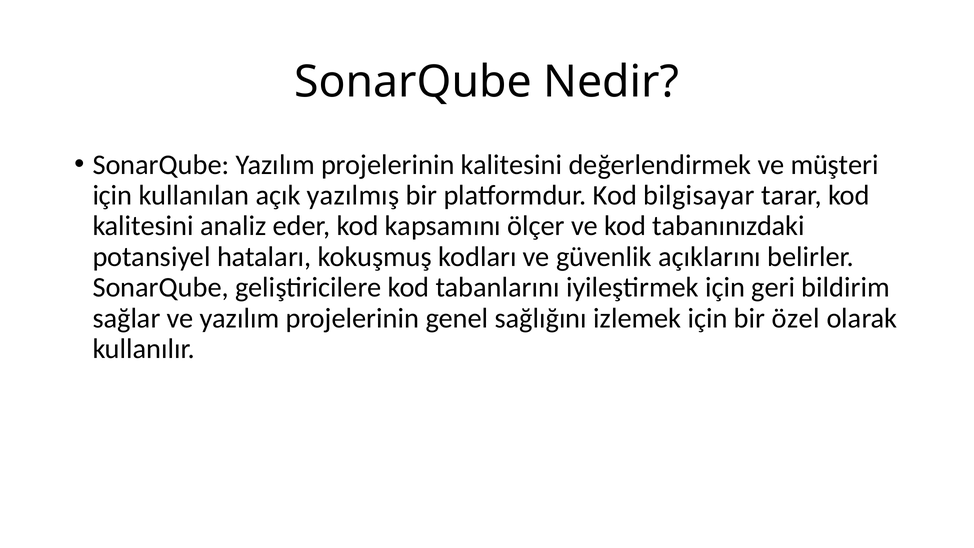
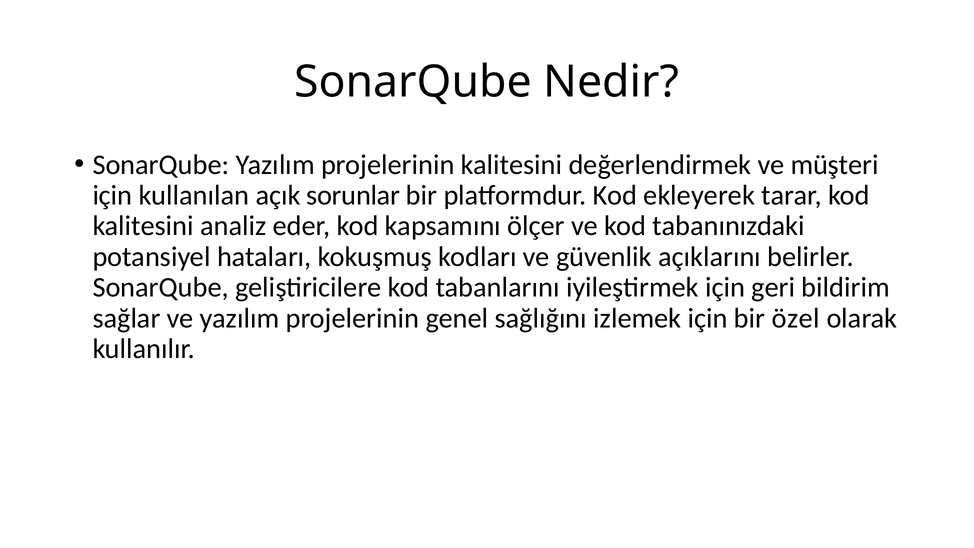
yazılmış: yazılmış -> sorunlar (353, 195)
bilgisayar: bilgisayar -> ekleyerek (699, 195)
